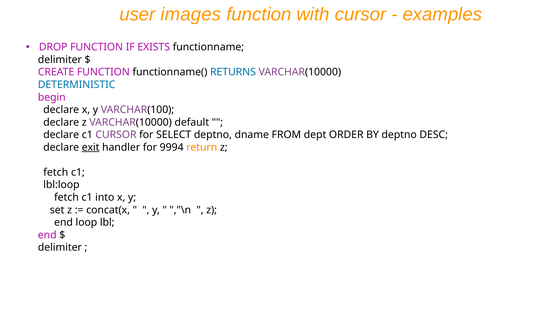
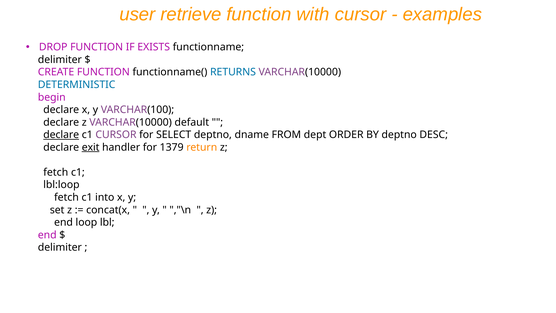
images: images -> retrieve (191, 14)
declare underline: none -> present (61, 135)
9994: 9994 -> 1379 (172, 147)
